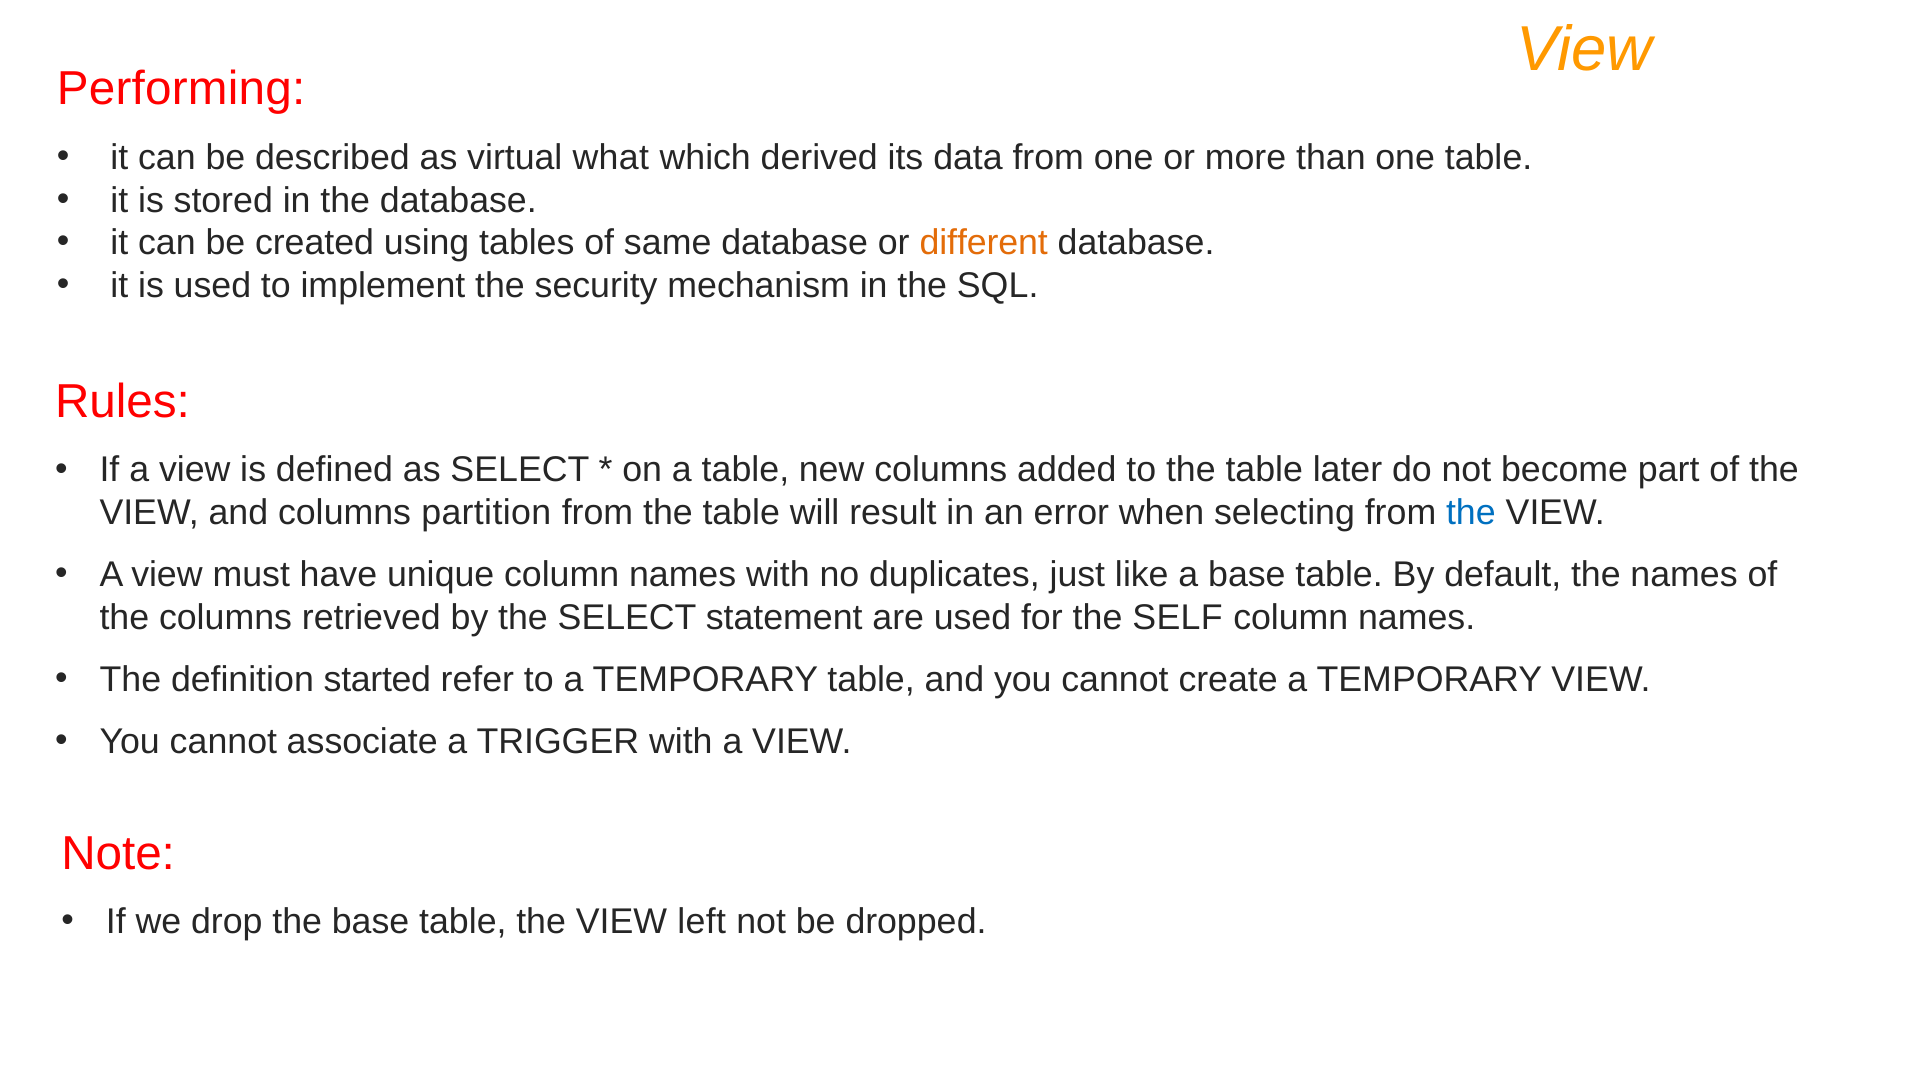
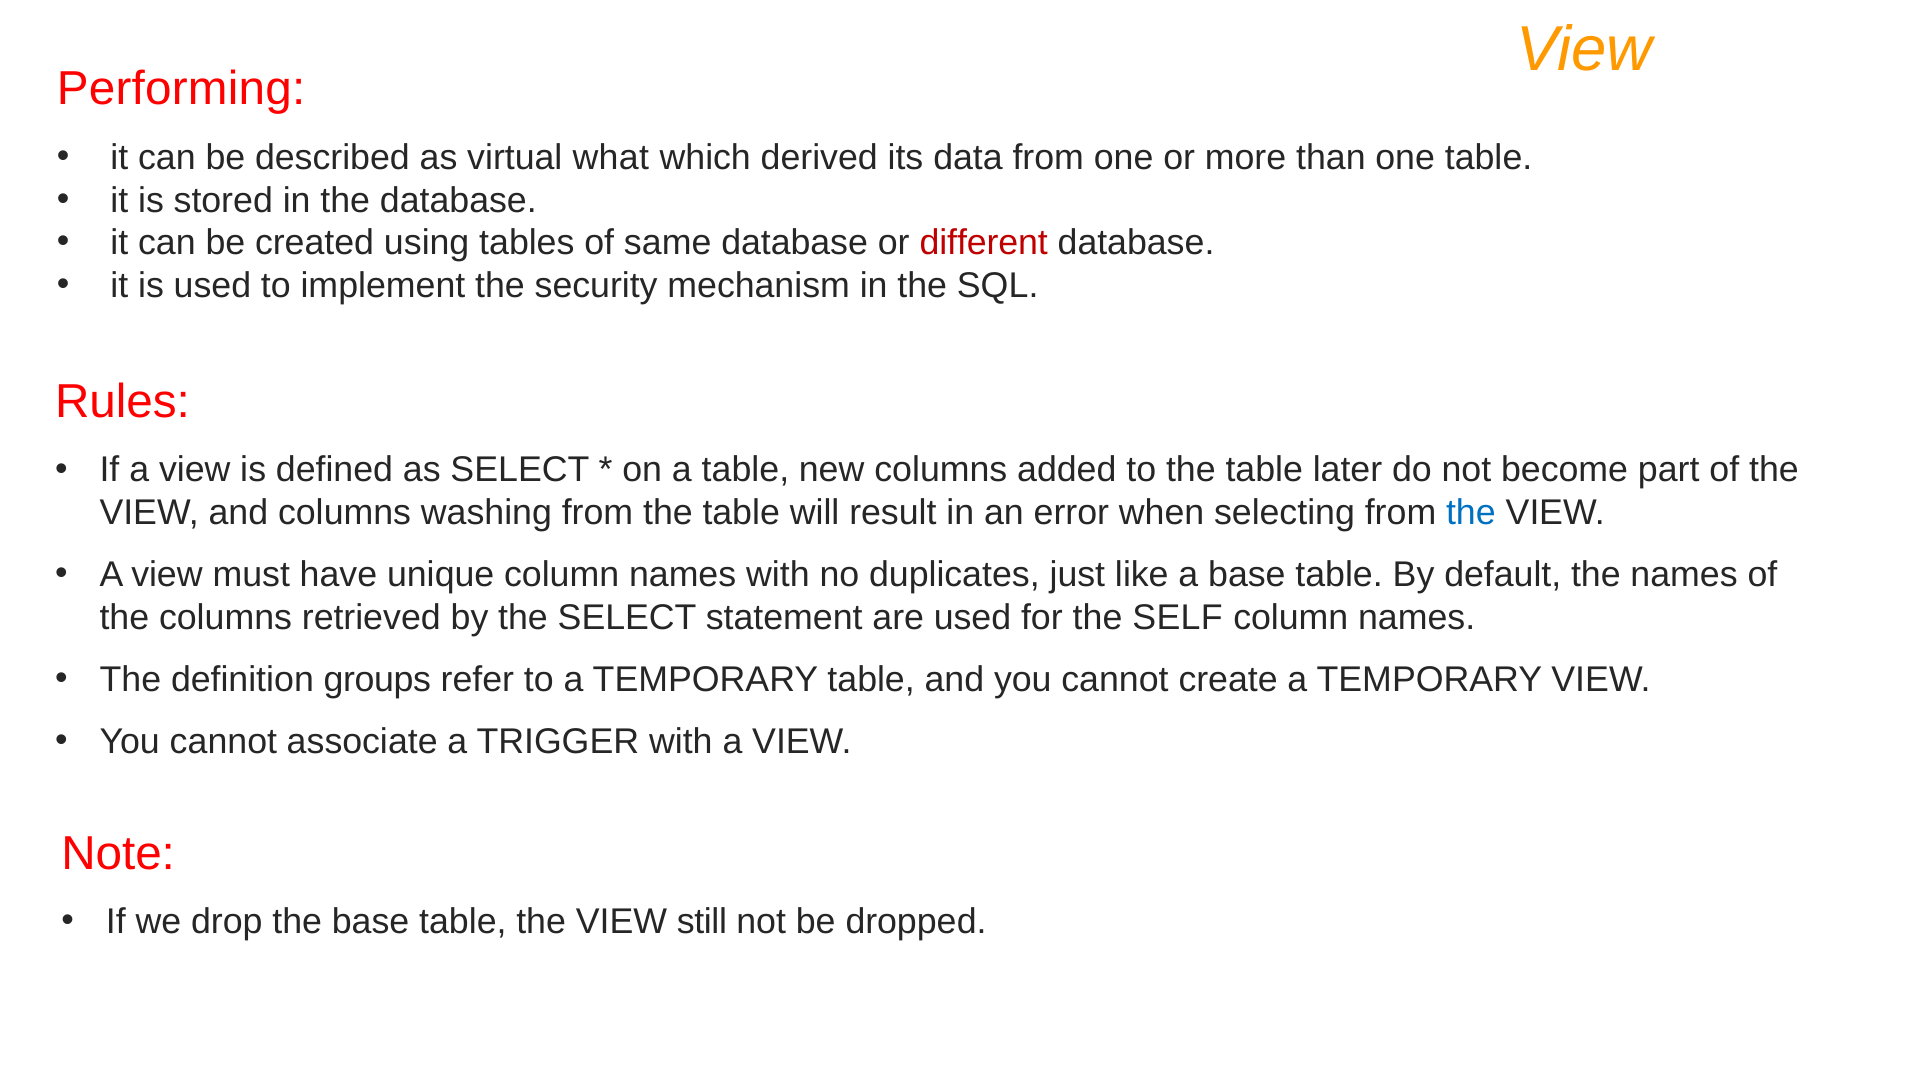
different colour: orange -> red (984, 243)
partition: partition -> washing (486, 513)
started: started -> groups (377, 680)
left: left -> still (702, 922)
